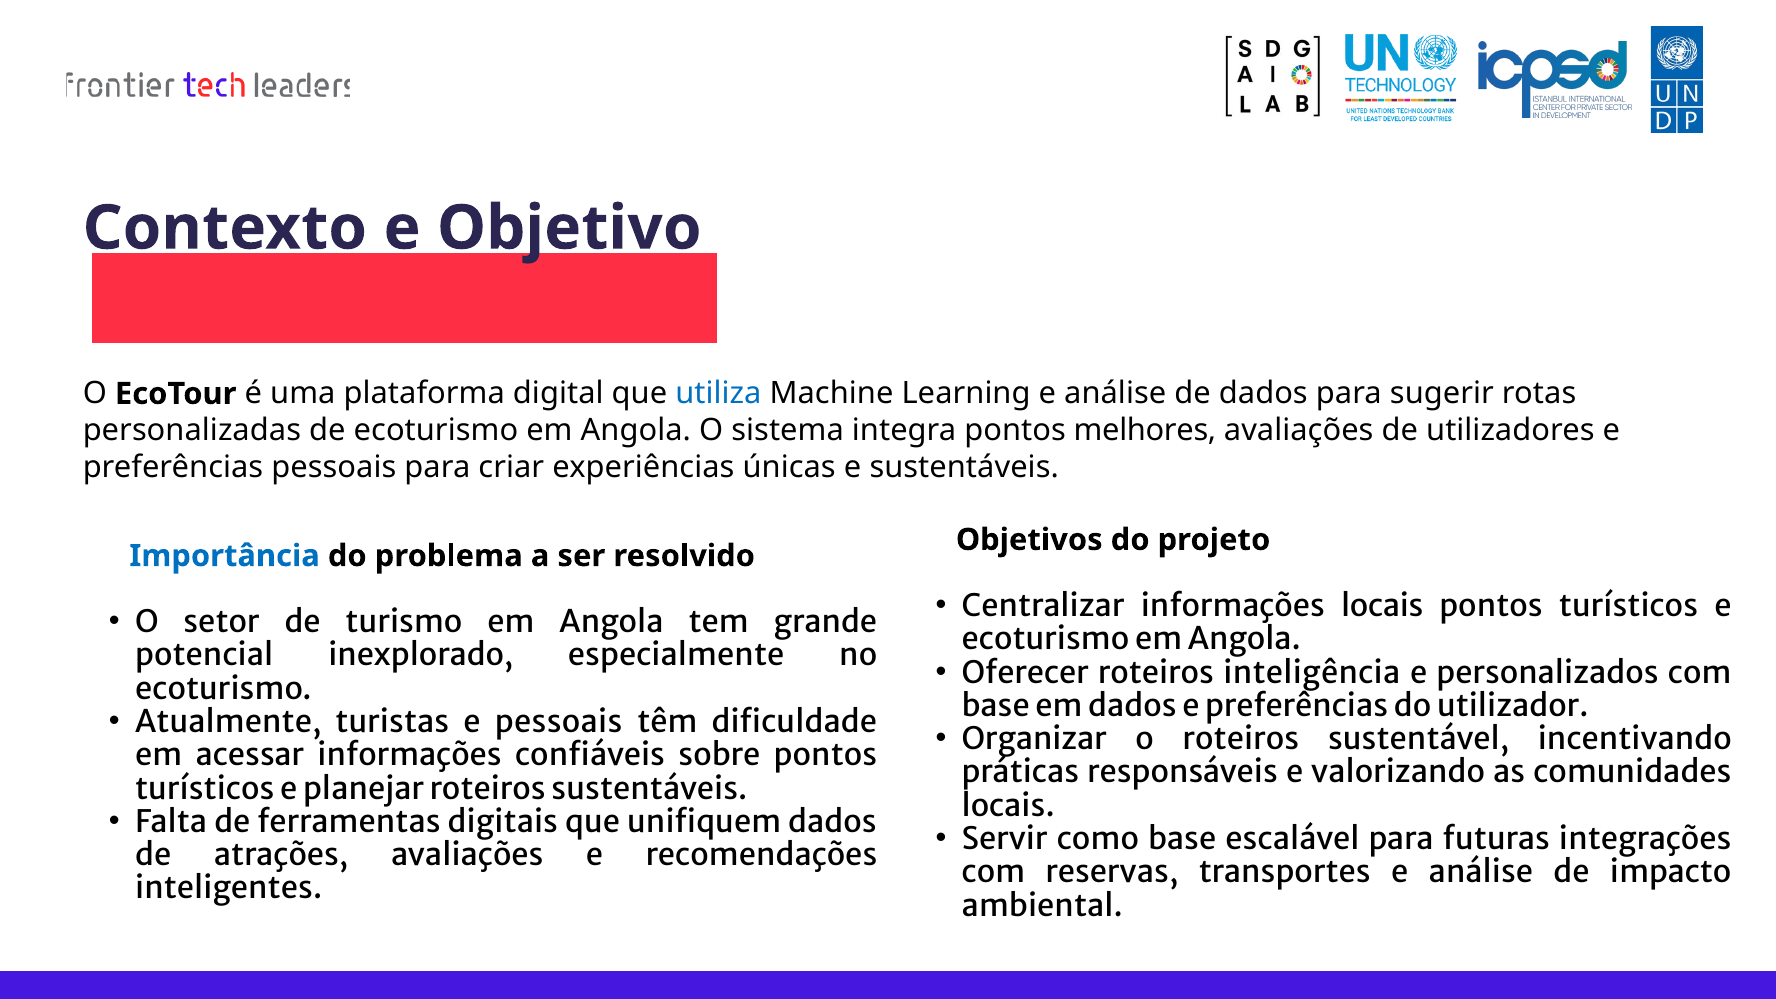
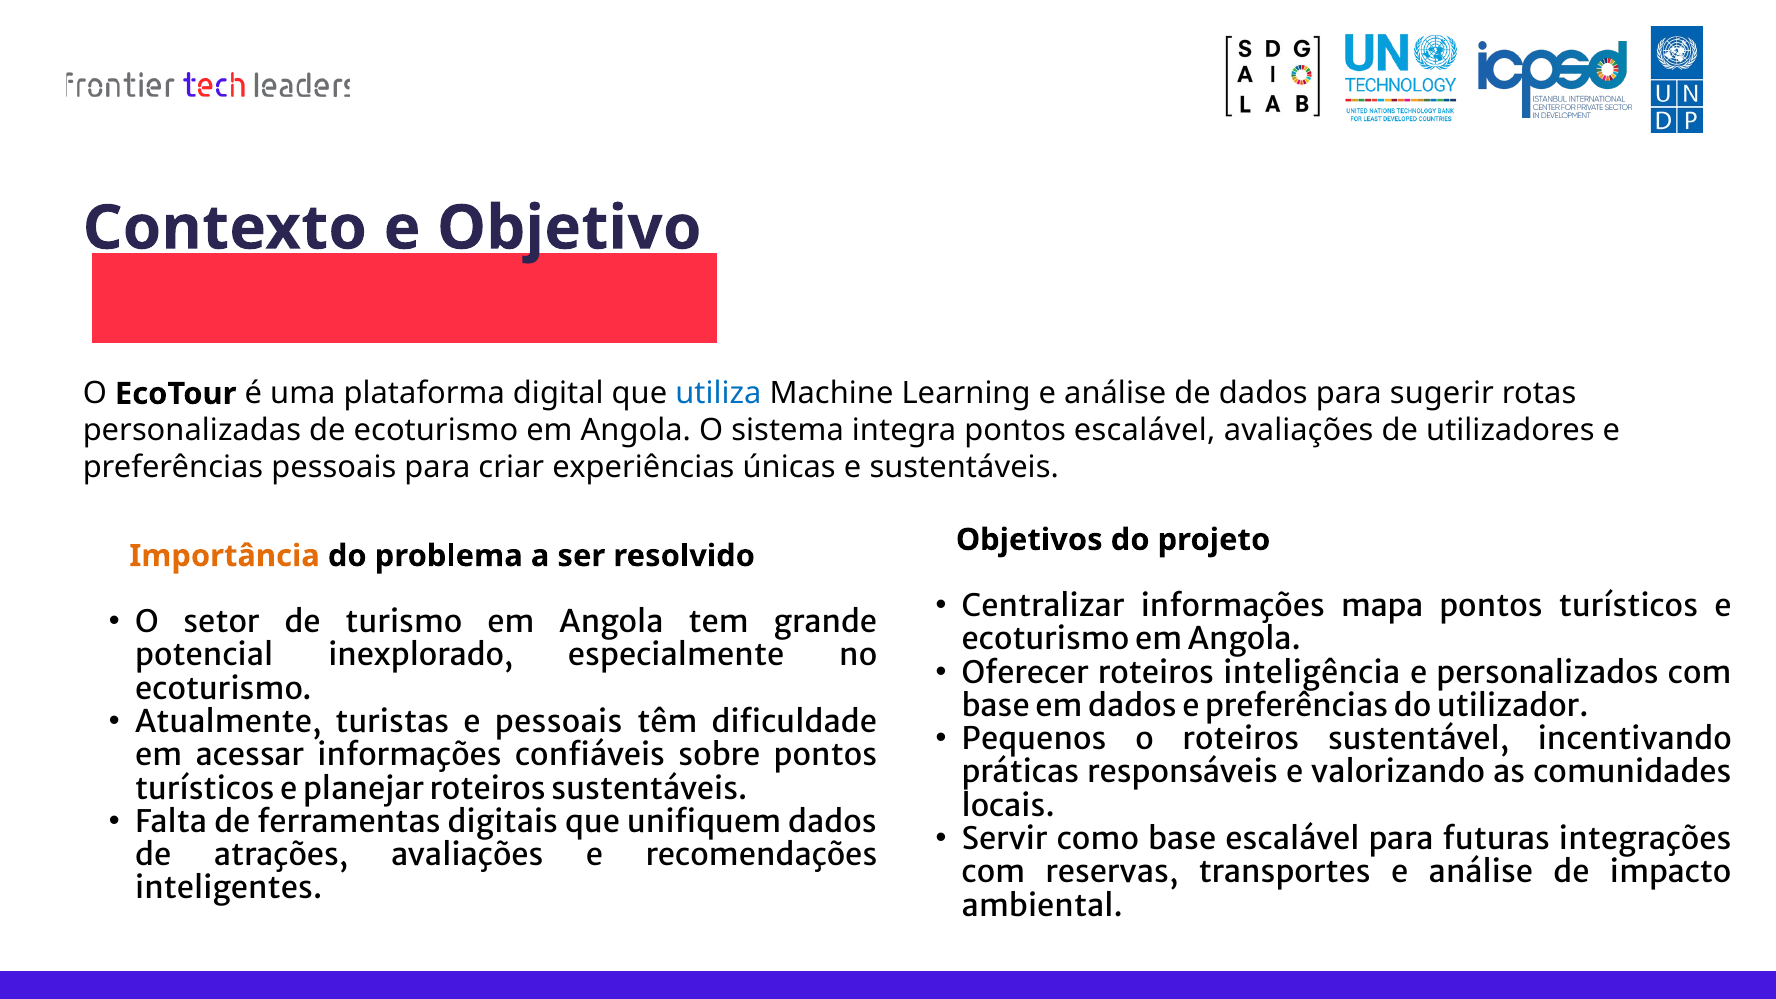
pontos melhores: melhores -> escalável (1145, 431)
Importância colour: blue -> orange (224, 556)
informações locais: locais -> mapa (1382, 606)
Organizar: Organizar -> Pequenos (1034, 739)
